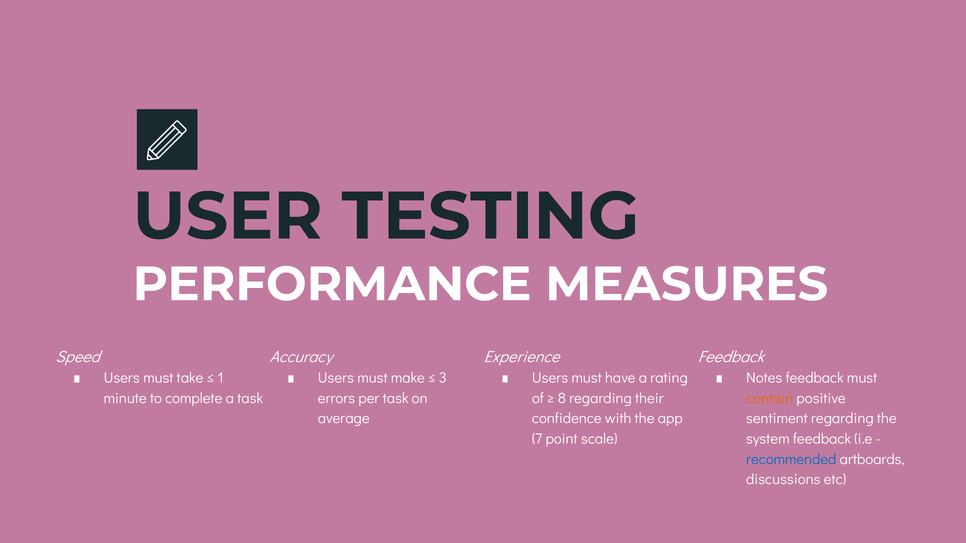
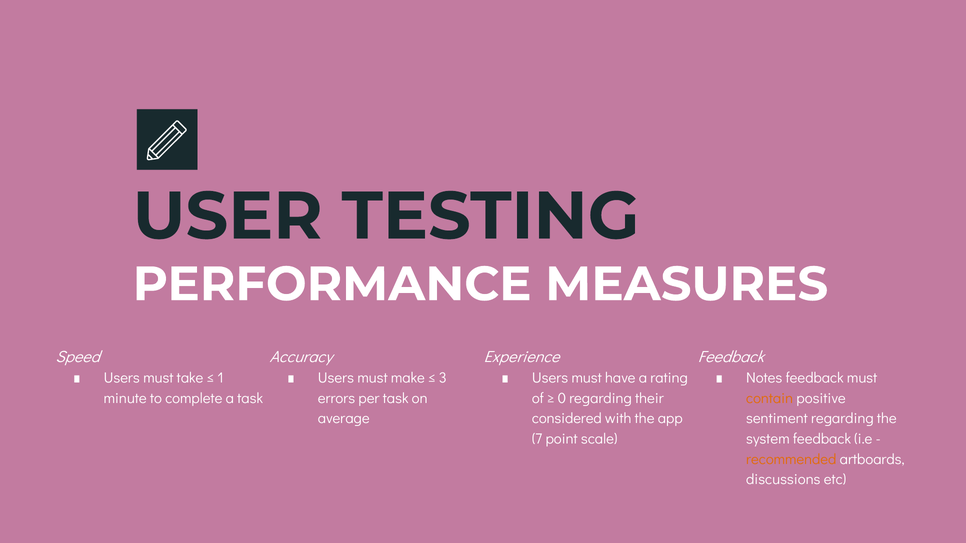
8: 8 -> 0 (562, 399)
confidence: confidence -> considered (567, 419)
recommended colour: blue -> orange (791, 460)
